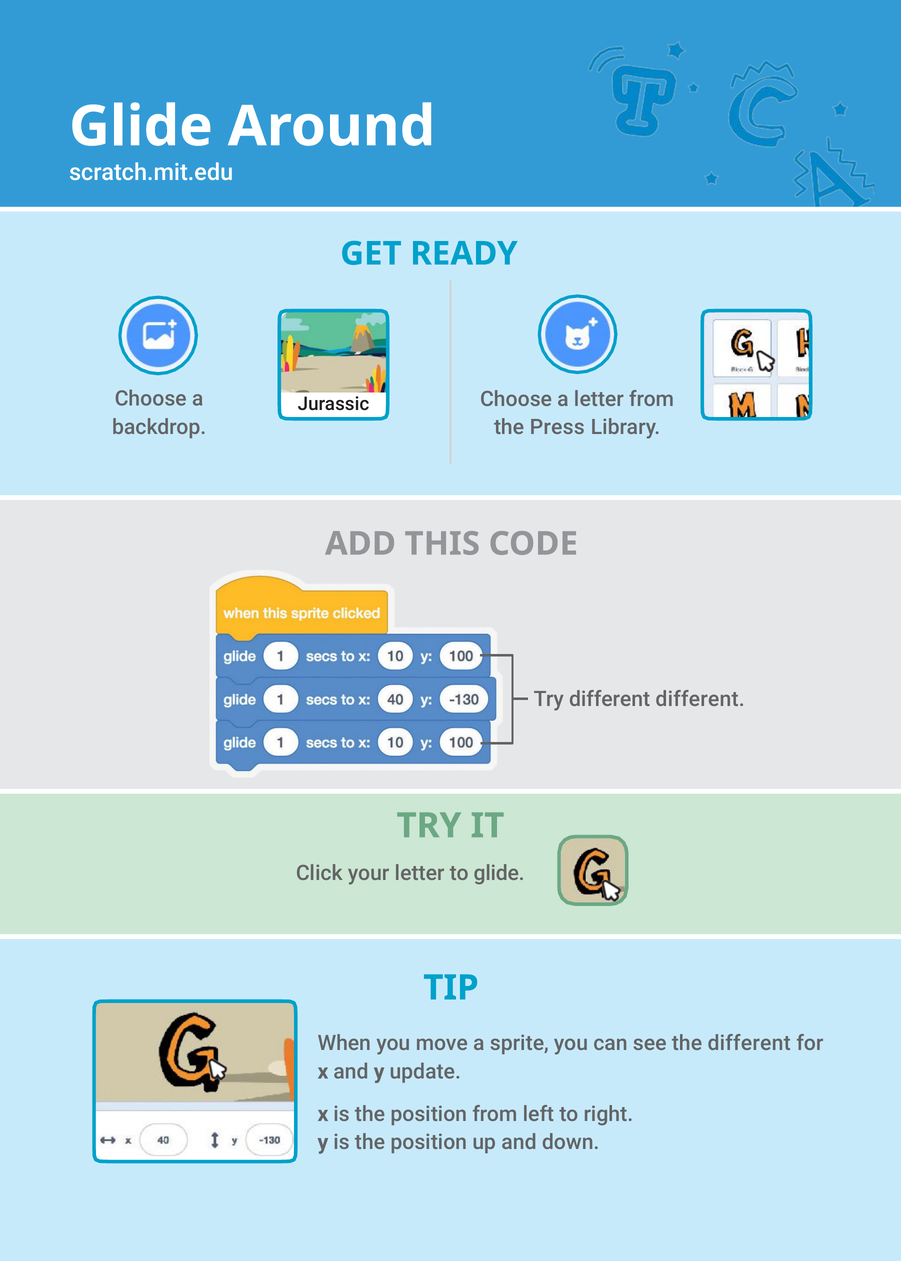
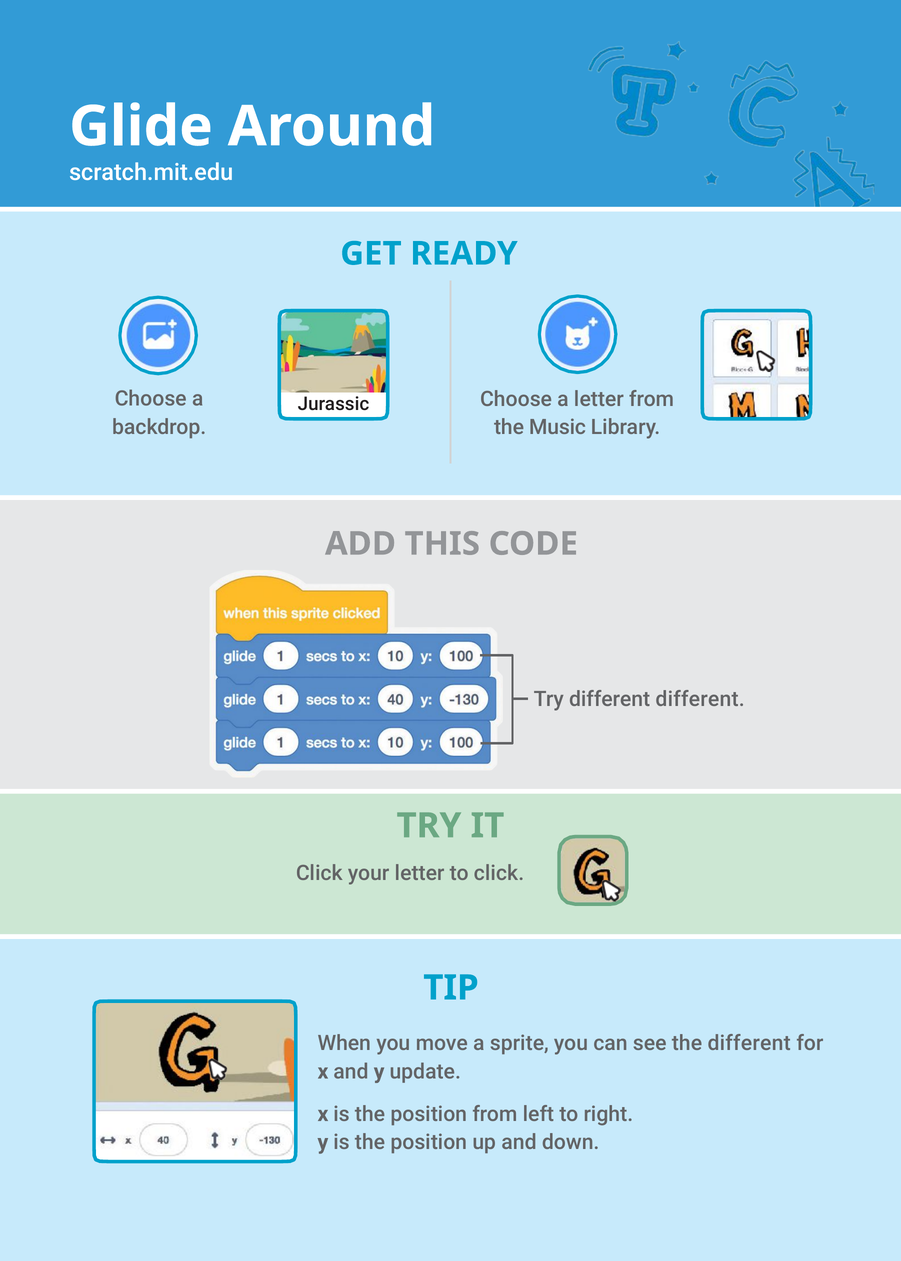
Press: Press -> Music (557, 428)
to glide: glide -> click (499, 874)
